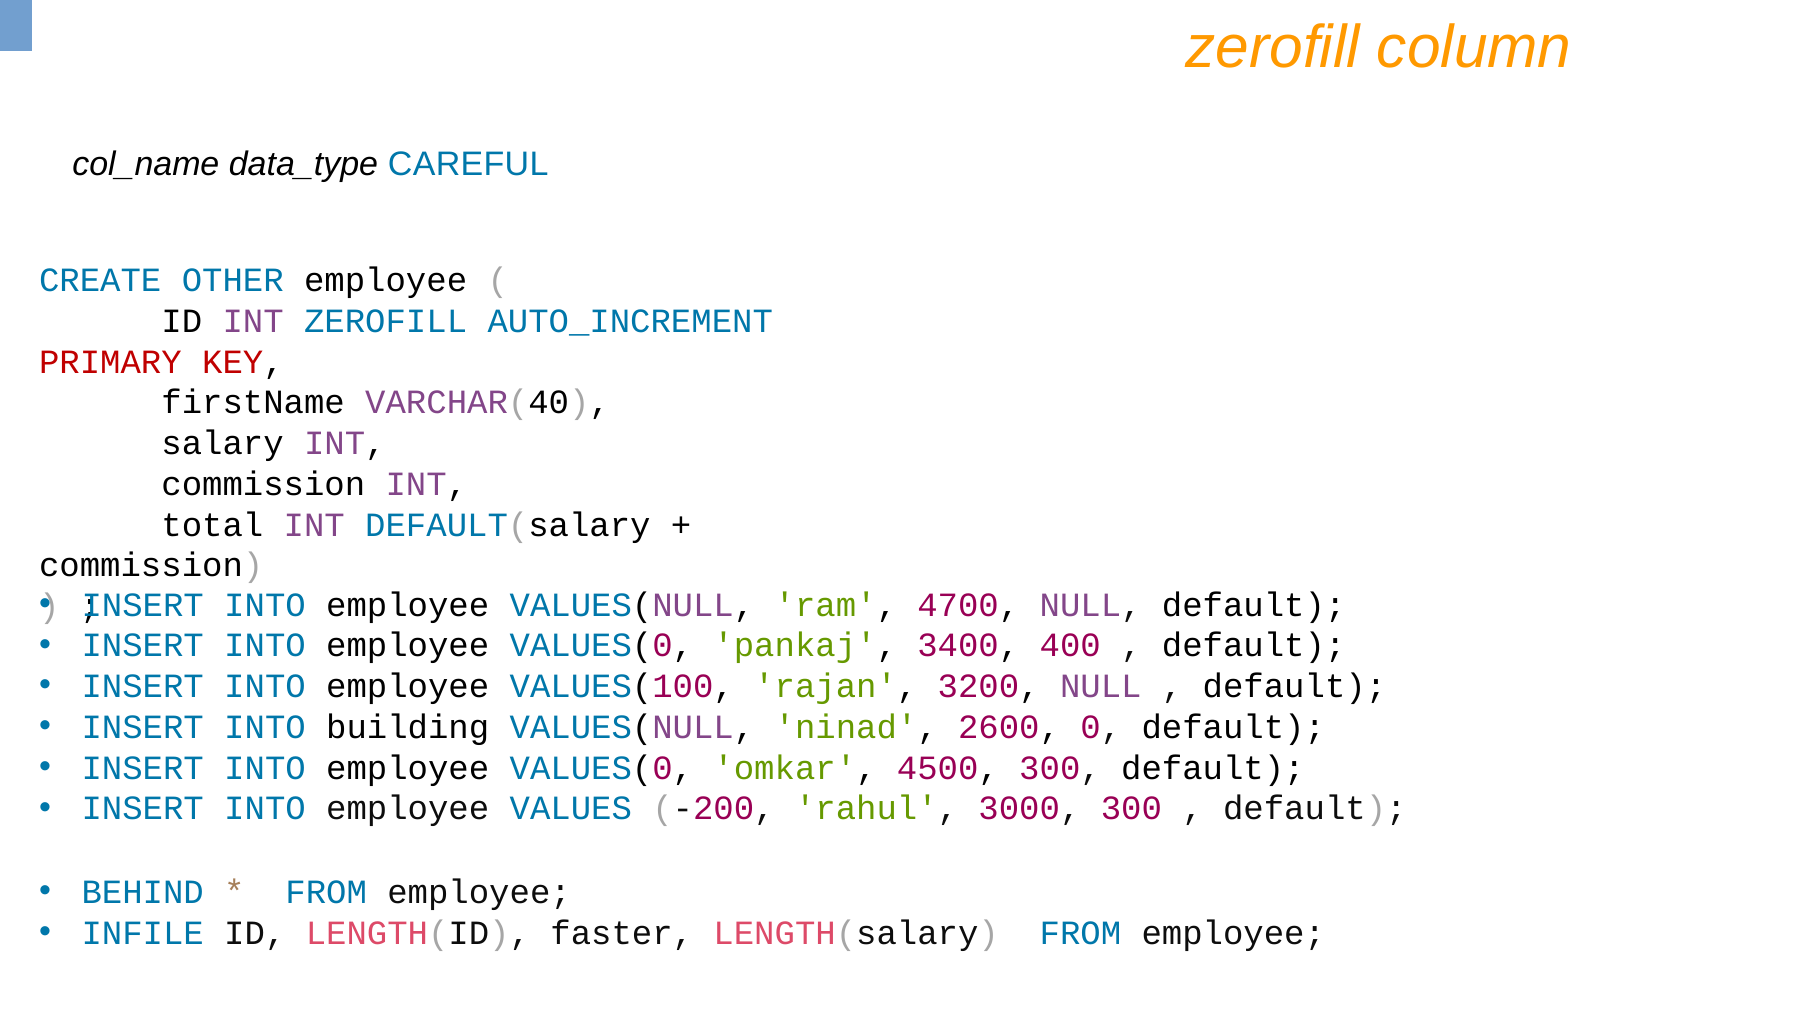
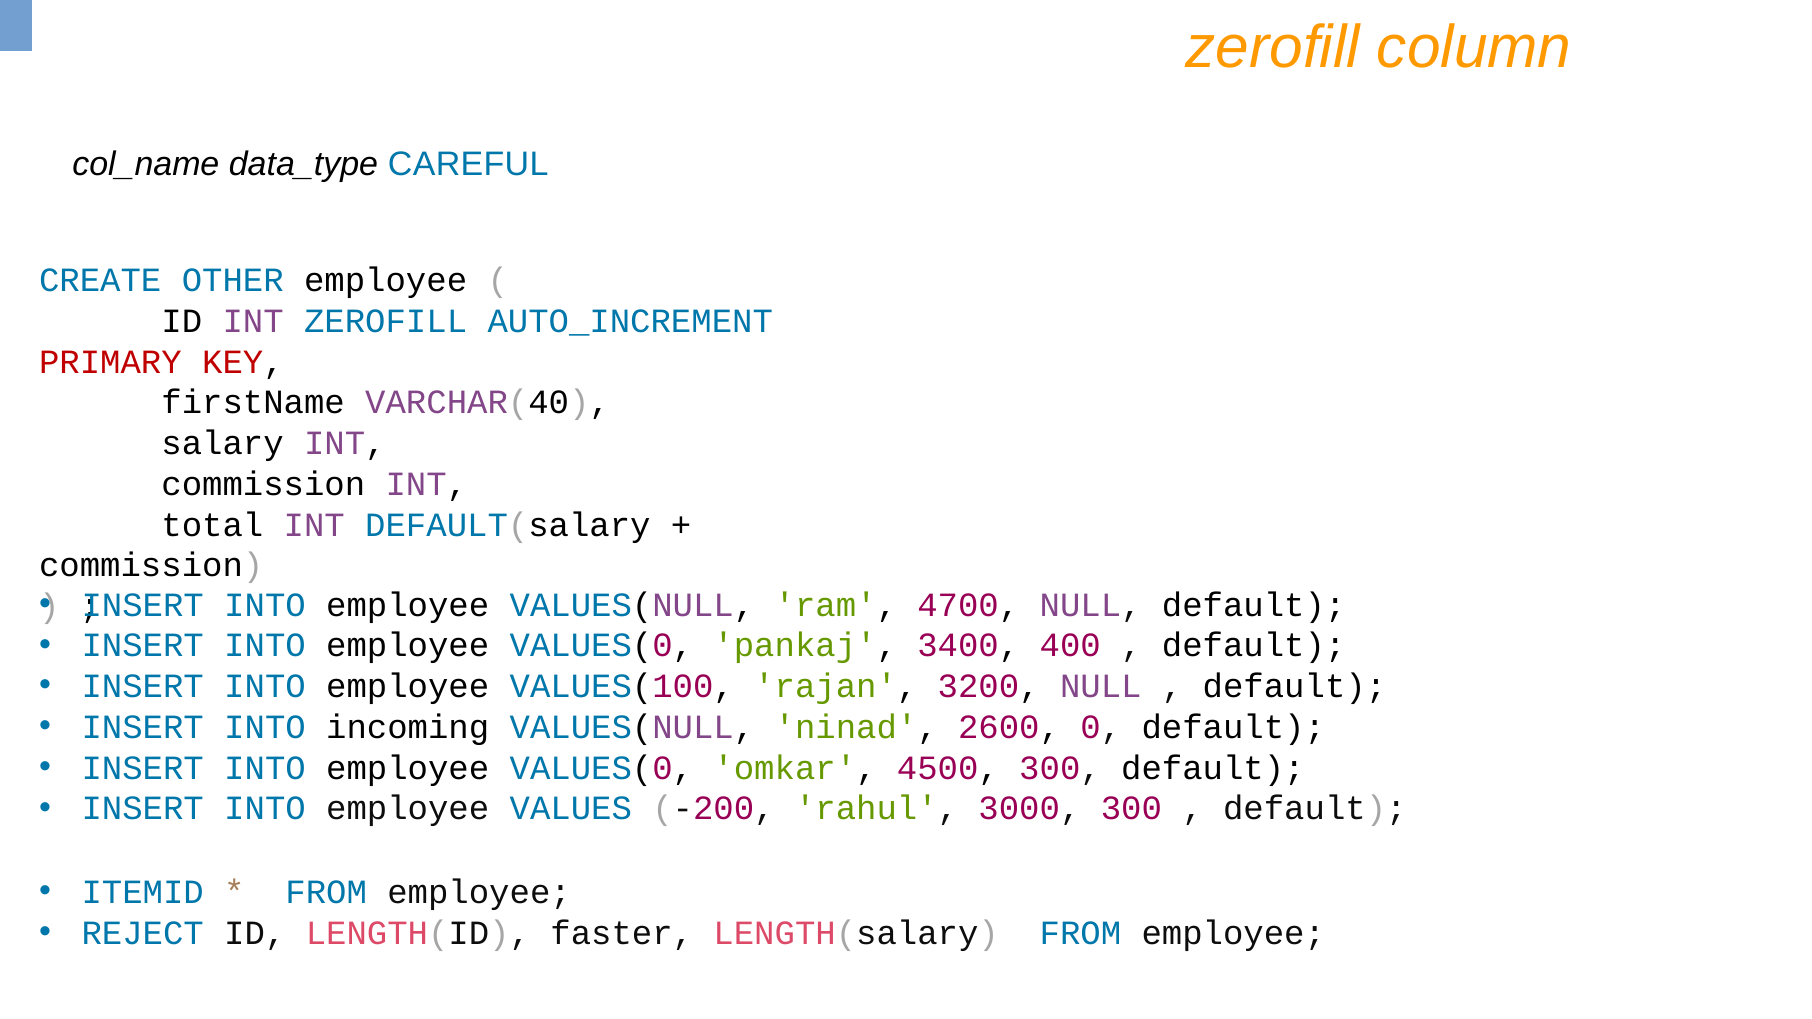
building: building -> incoming (408, 727)
BEHIND: BEHIND -> ITEMID (143, 892)
INFILE: INFILE -> REJECT (143, 933)
